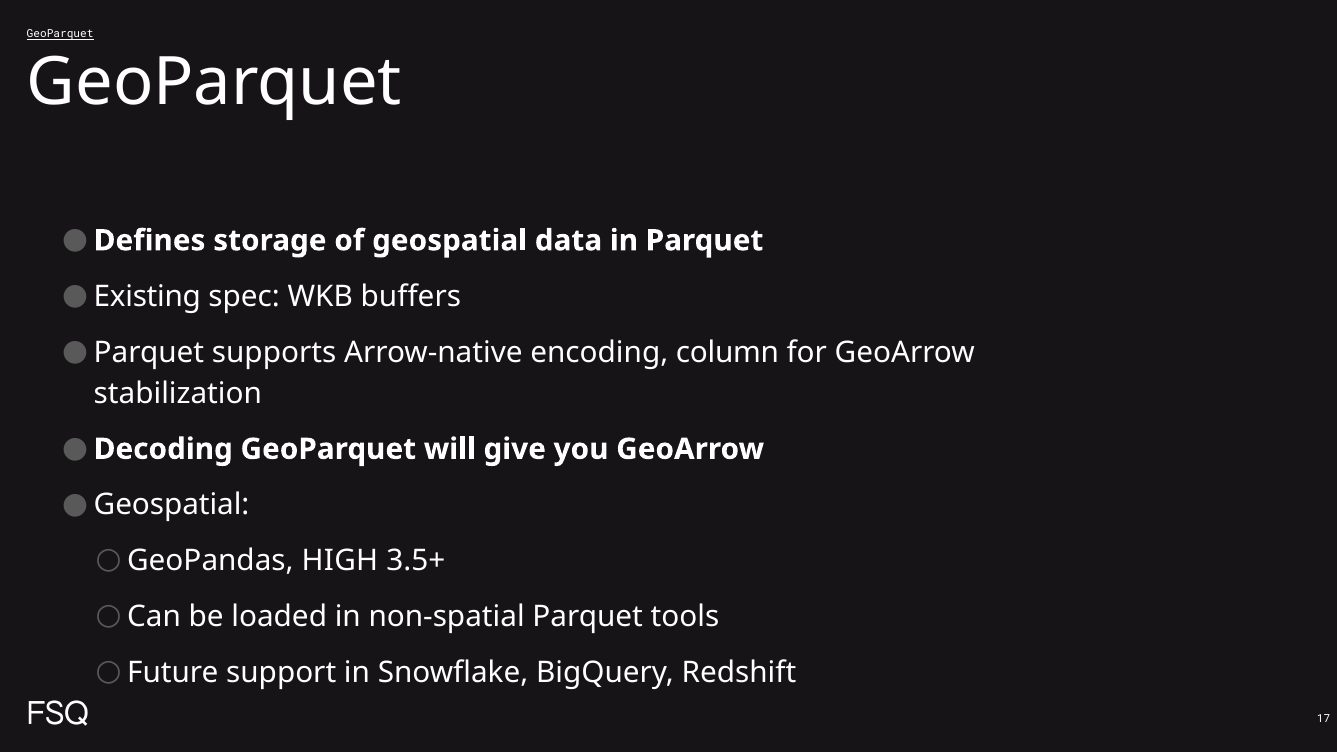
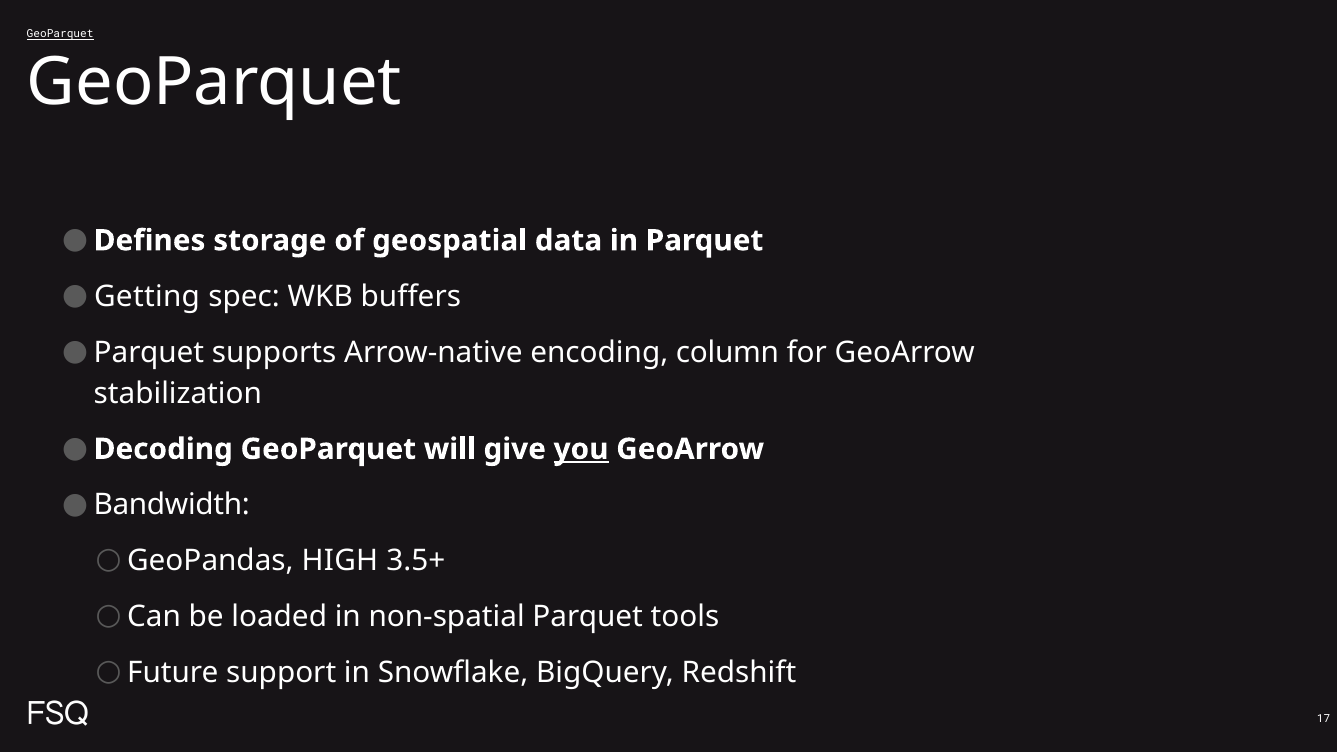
Existing: Existing -> Getting (147, 296)
you underline: none -> present (581, 449)
Geospatial: Geospatial -> Bandwidth (172, 505)
